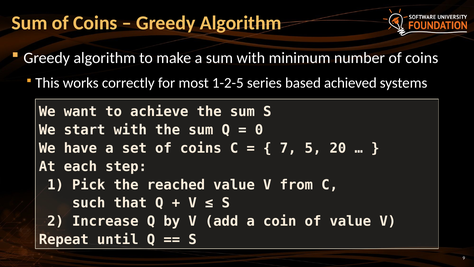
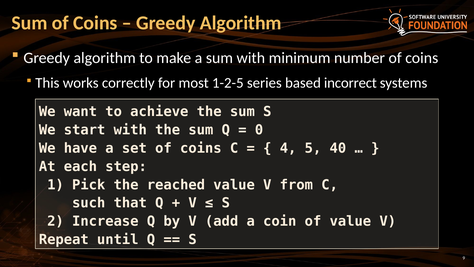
achieved: achieved -> incorrect (350, 83)
7: 7 -> 4 (288, 148)
20: 20 -> 40 (338, 148)
